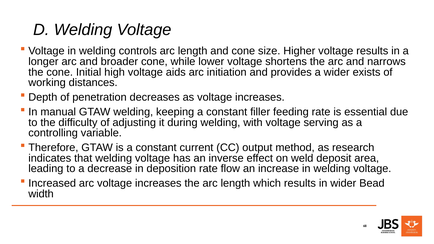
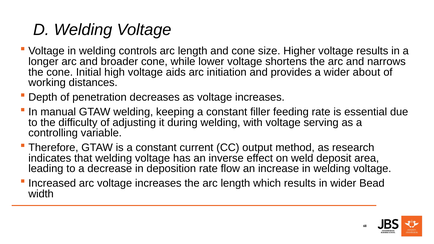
exists: exists -> about (367, 72)
